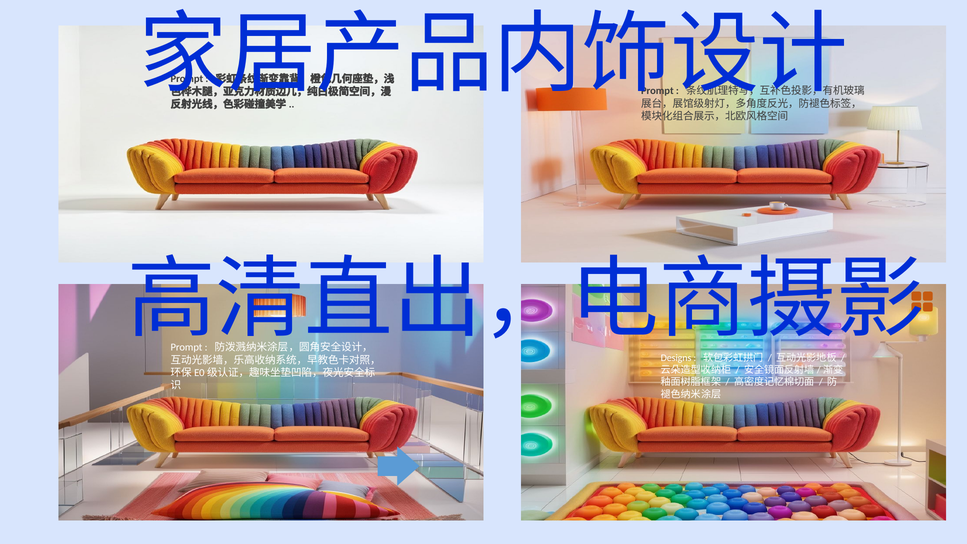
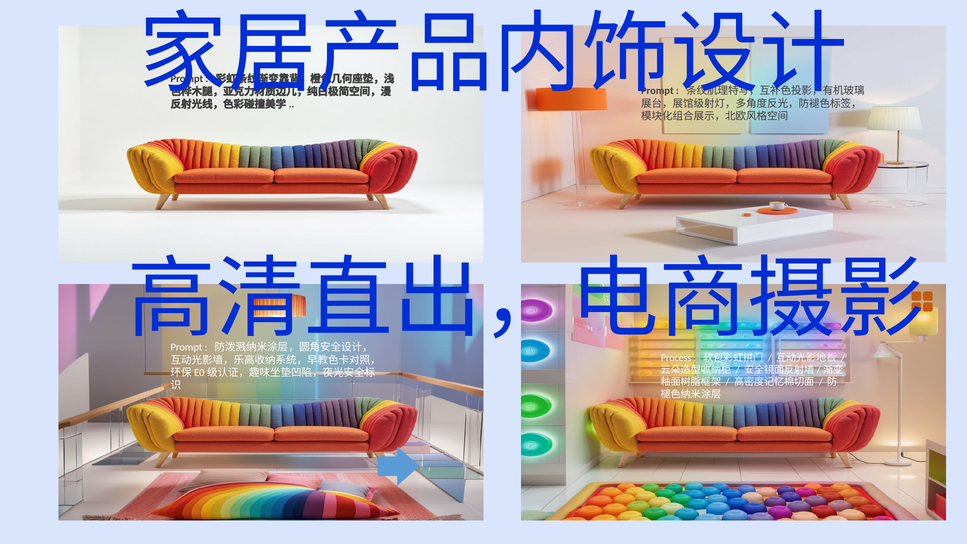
Designs: Designs -> Process (676, 358)
